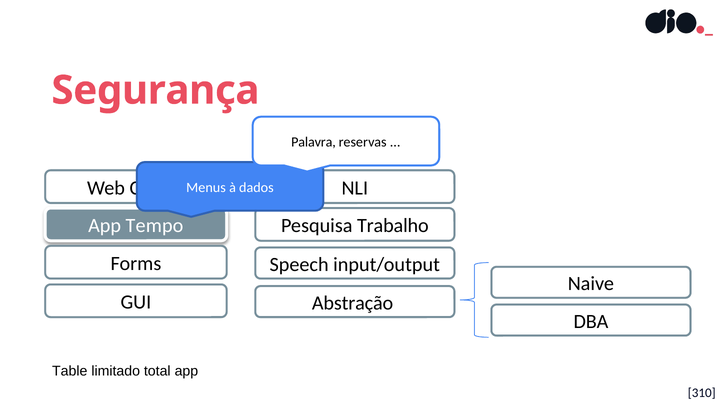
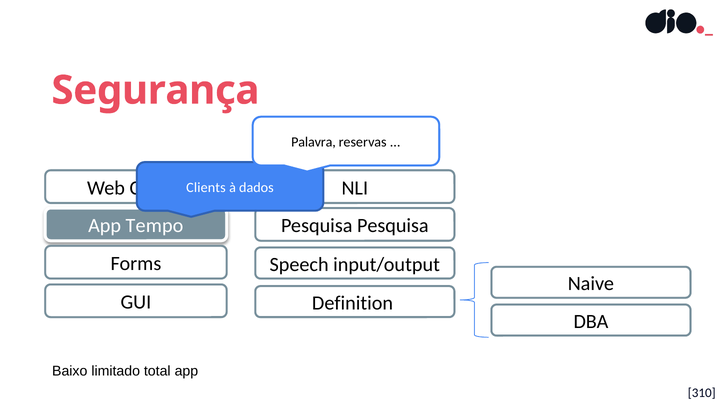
Menus: Menus -> Clients (206, 188)
Pesquisa Trabalho: Trabalho -> Pesquisa (393, 226)
Abstração: Abstração -> Definition (353, 303)
Table: Table -> Baixo (70, 371)
